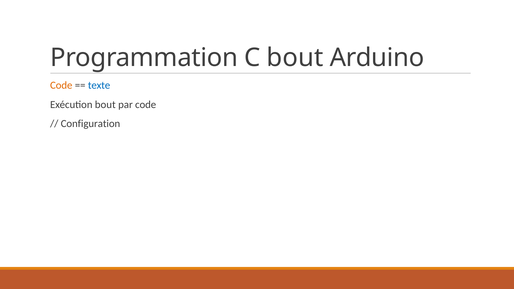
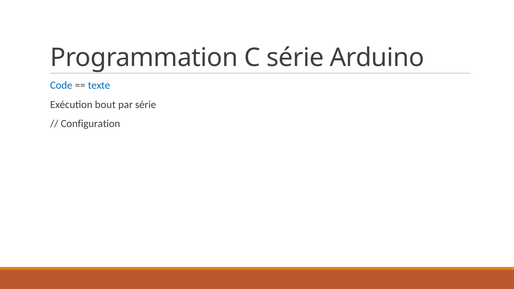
C bout: bout -> série (295, 58)
Code colour: orange -> blue (61, 85)
par code: code -> série (146, 105)
